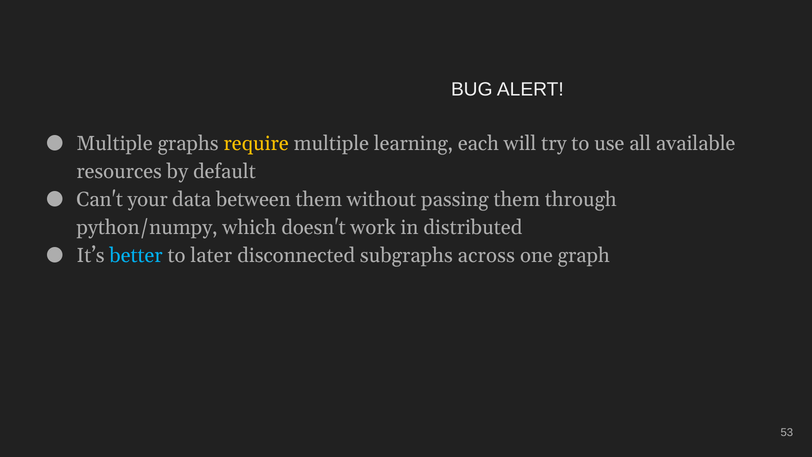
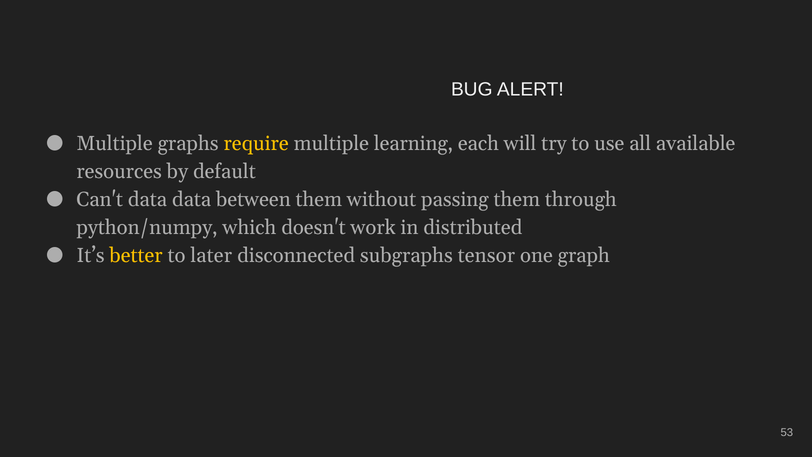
Can't your: your -> data (147, 199)
better colour: light blue -> yellow (136, 256)
across: across -> tensor (486, 256)
